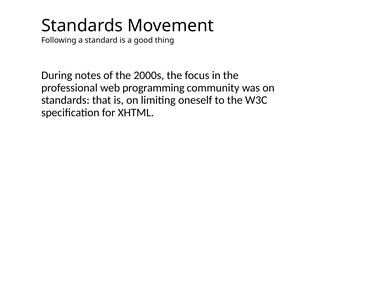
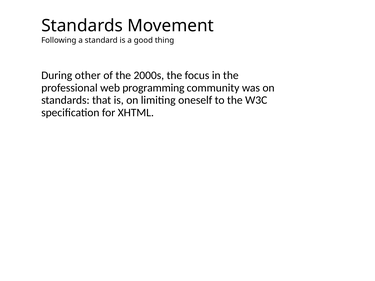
notes: notes -> other (88, 76)
